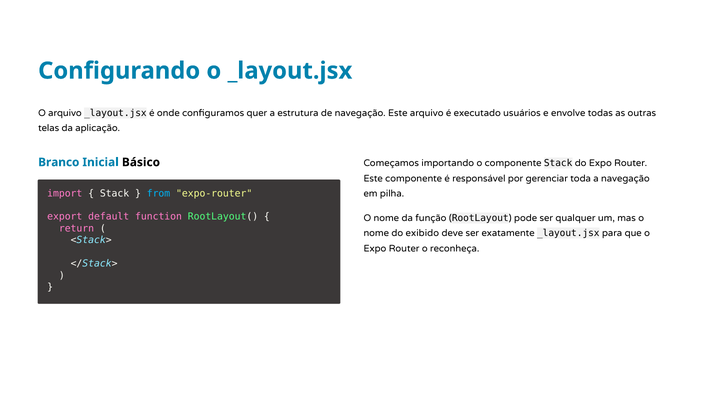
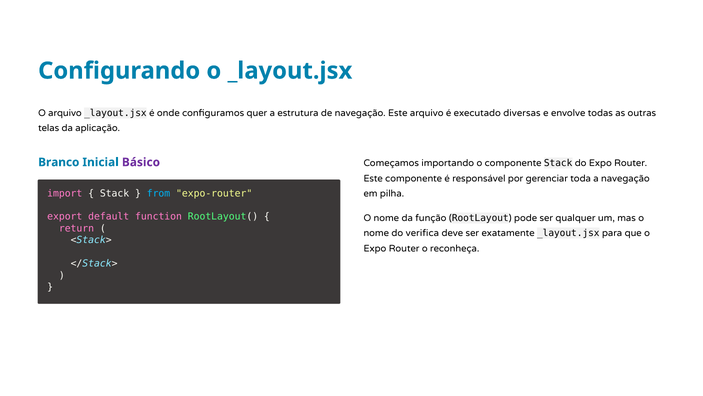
usuários: usuários -> diversas (522, 113)
Básico colour: black -> purple (141, 162)
exibido: exibido -> verifica (422, 233)
